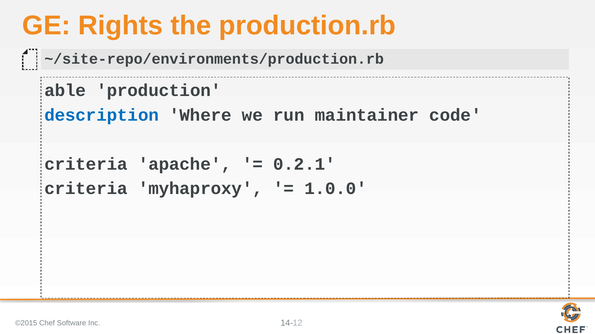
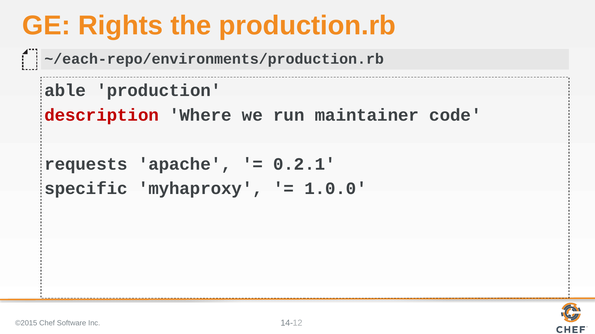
~/site-repo/environments/production.rb: ~/site-repo/environments/production.rb -> ~/each-repo/environments/production.rb (214, 59)
description colour: blue -> red (102, 115)
criteria: criteria -> requests (86, 164)
criteria: criteria -> specific (86, 189)
